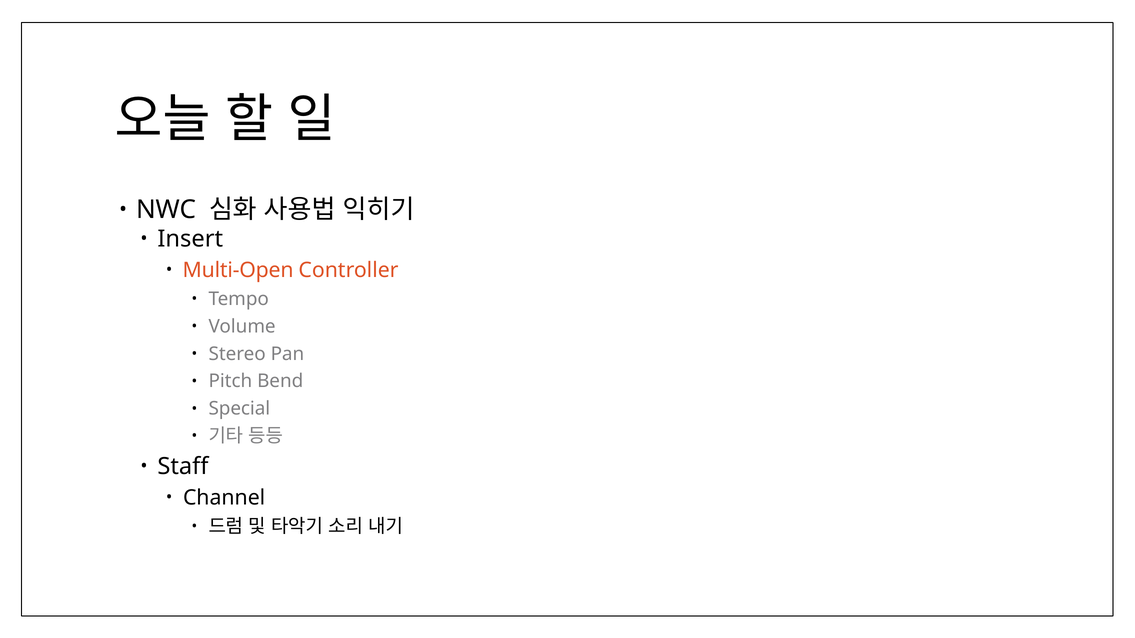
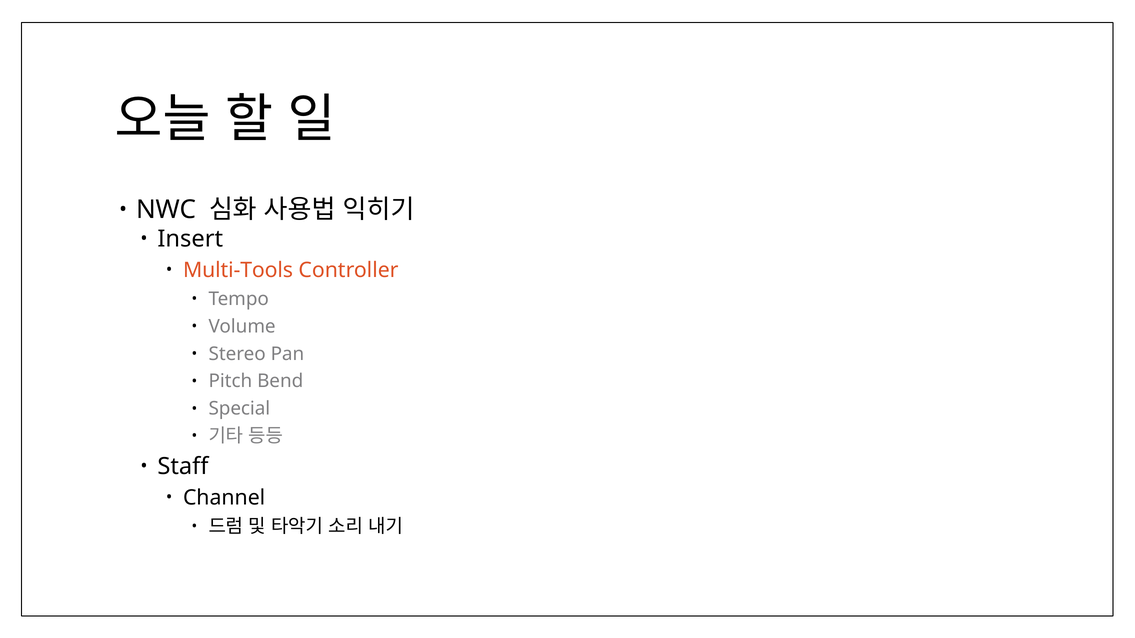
Multi-Open: Multi-Open -> Multi-Tools (238, 270)
